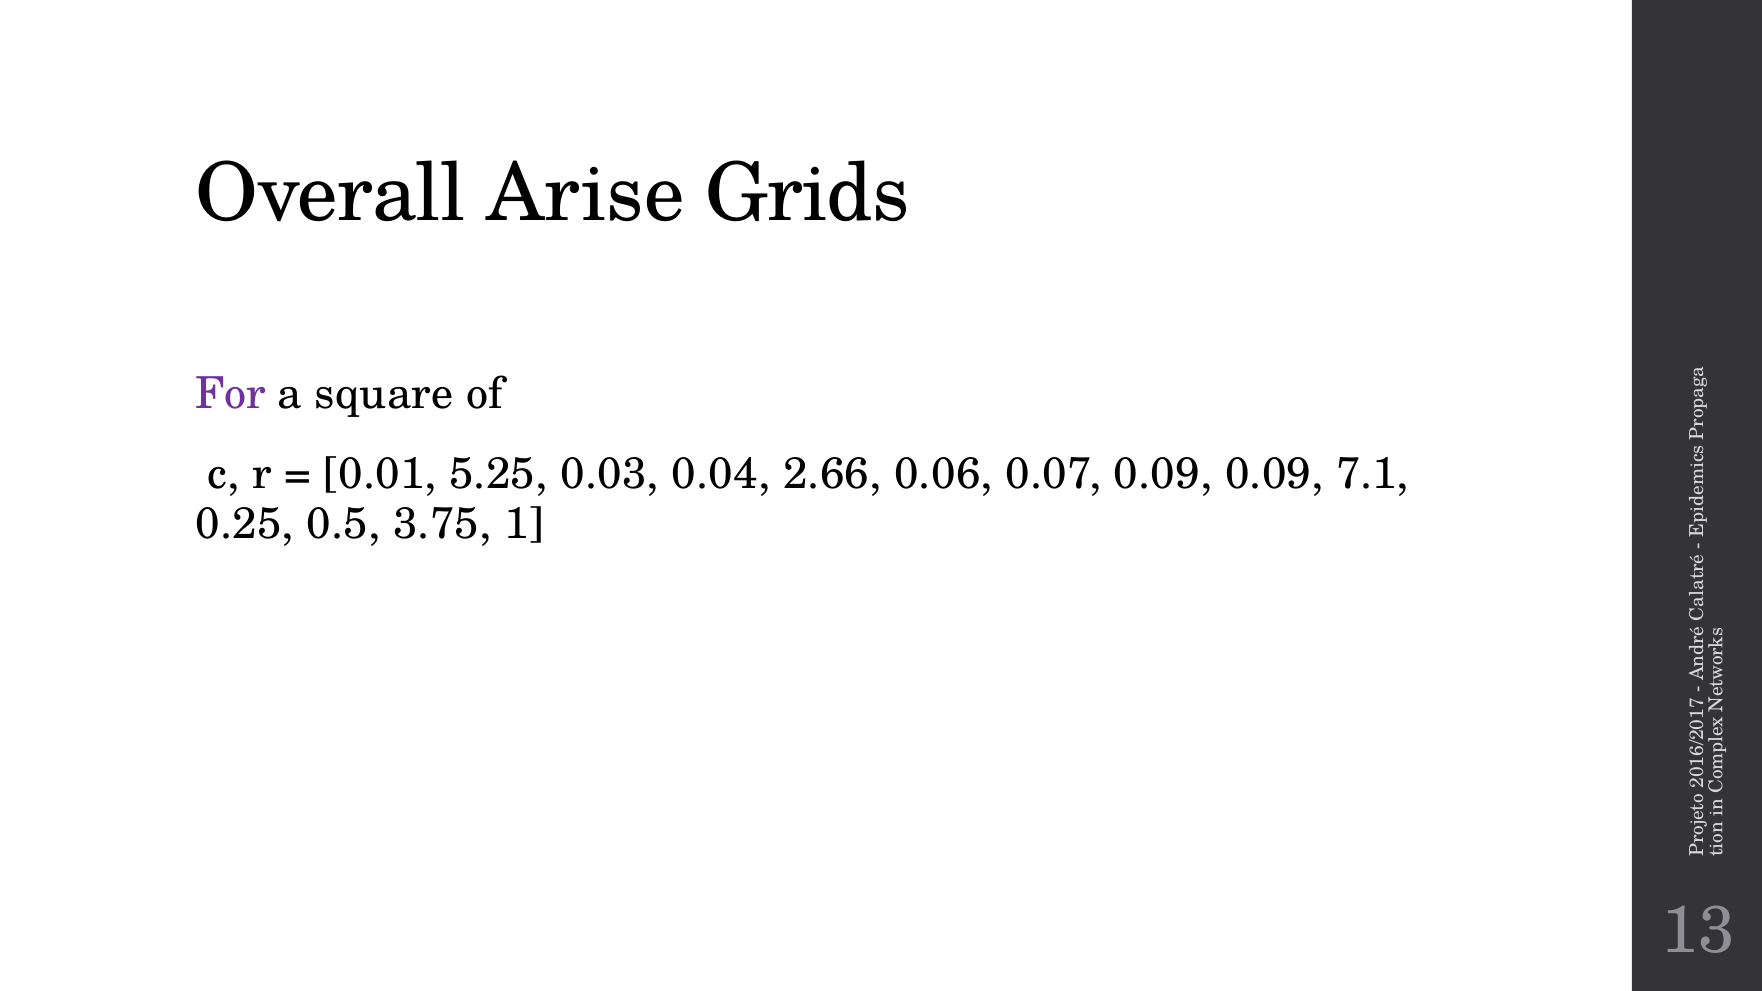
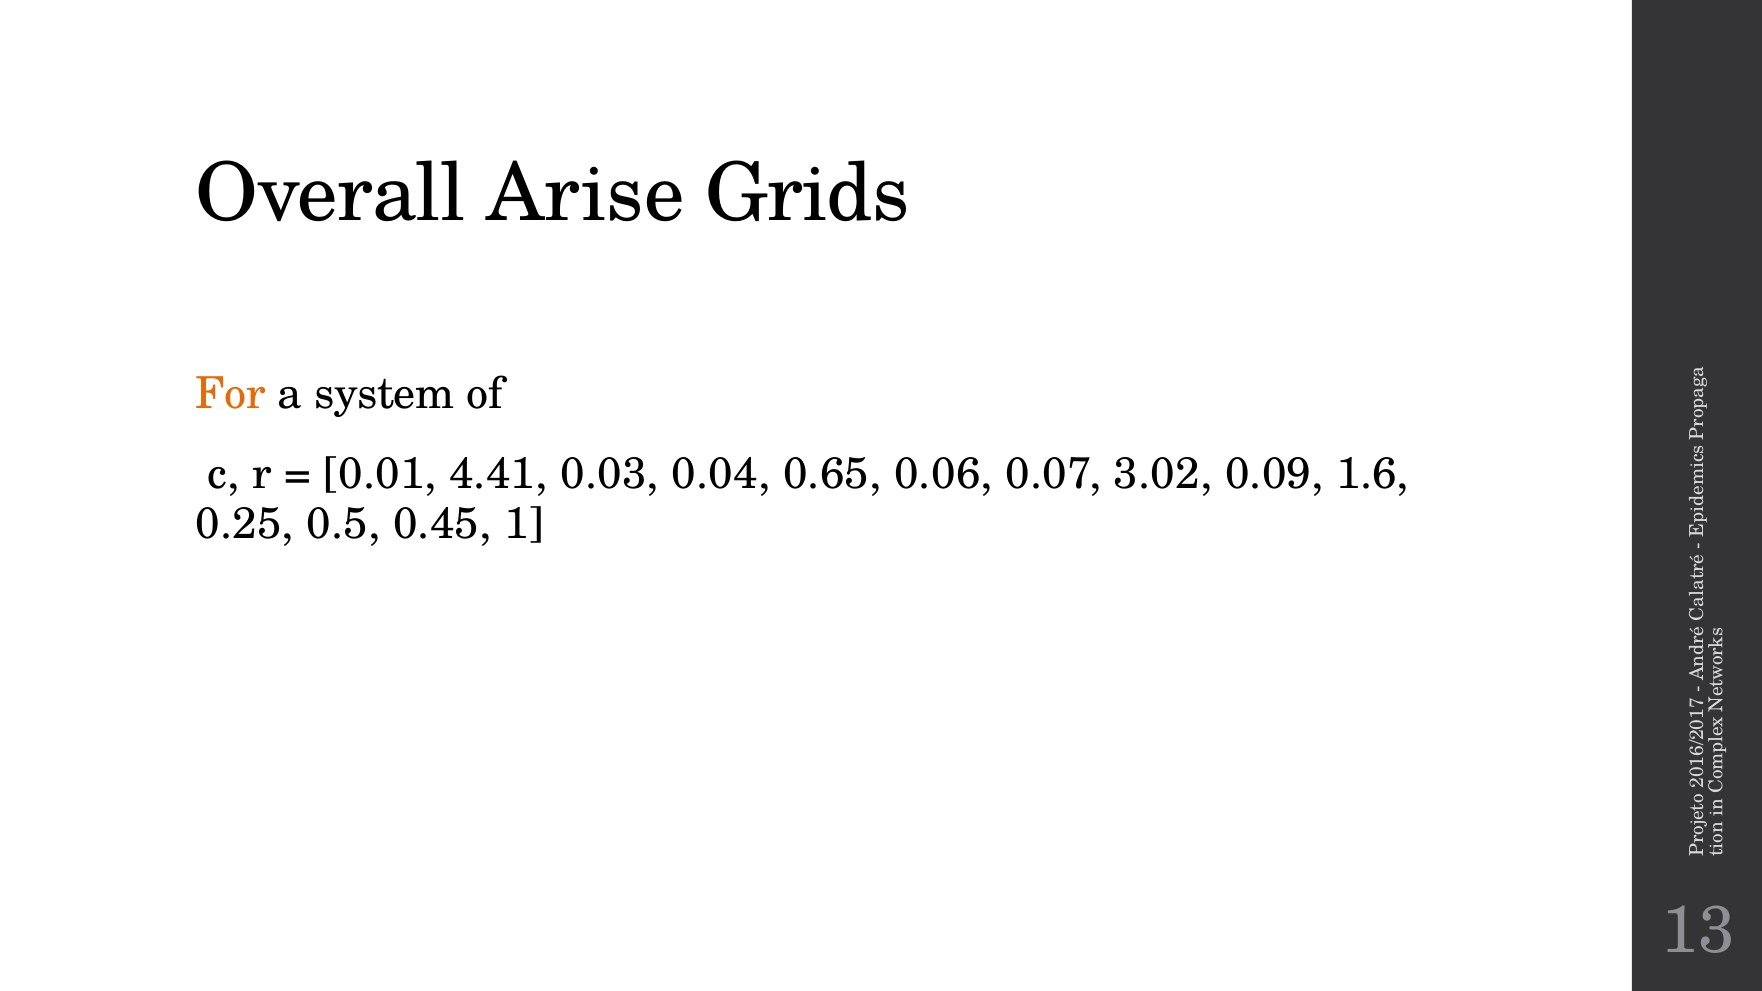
For colour: purple -> orange (231, 394)
square: square -> system (384, 394)
5.25: 5.25 -> 4.41 (498, 474)
2.66: 2.66 -> 0.65 (832, 474)
0.07 0.09: 0.09 -> 3.02 (1163, 474)
7.1: 7.1 -> 1.6 (1372, 474)
3.75: 3.75 -> 0.45 (443, 524)
